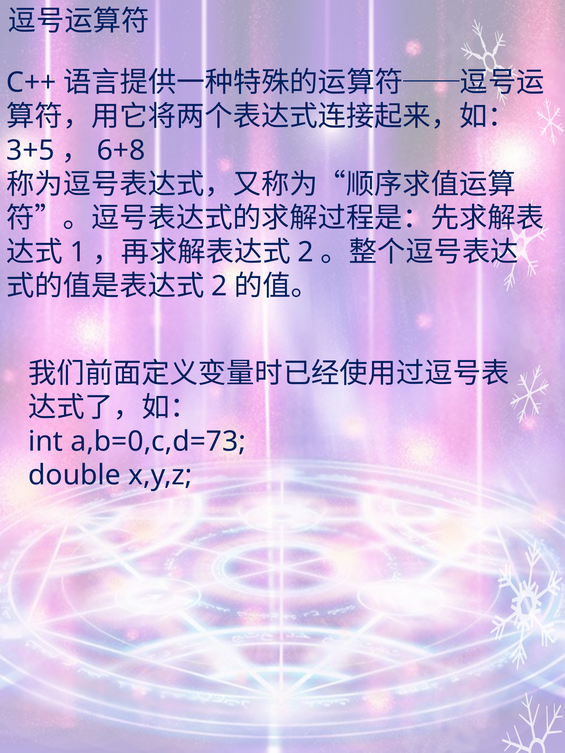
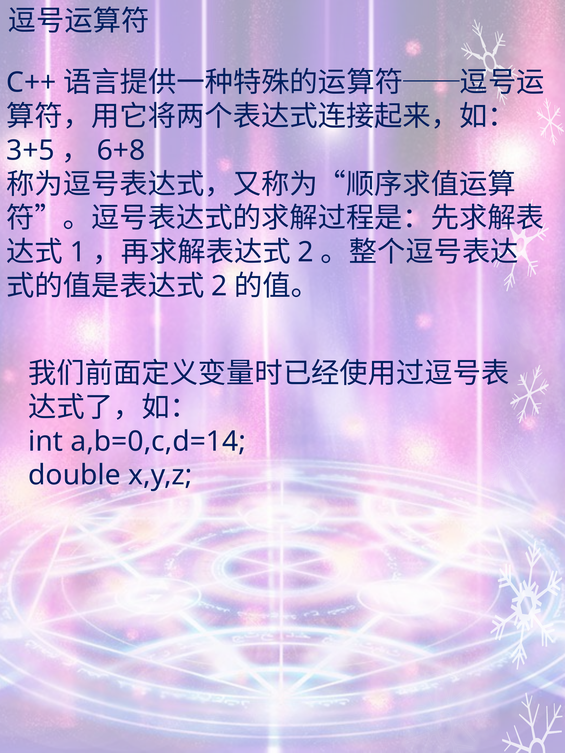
a,b=0,c,d=73: a,b=0,c,d=73 -> a,b=0,c,d=14 (158, 442)
